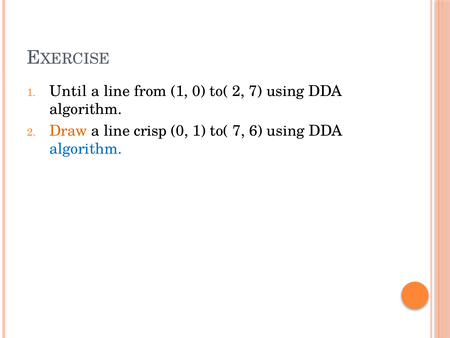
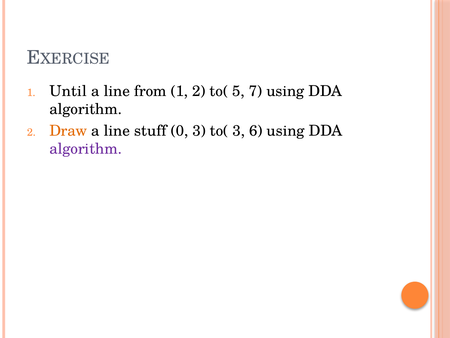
1 0: 0 -> 2 (199, 91)
to( 2: 2 -> 5 (238, 91)
crisp: crisp -> stuff (150, 131)
0 1: 1 -> 3 (199, 131)
to( 7: 7 -> 3 (239, 131)
algorithm colour: blue -> purple (86, 149)
